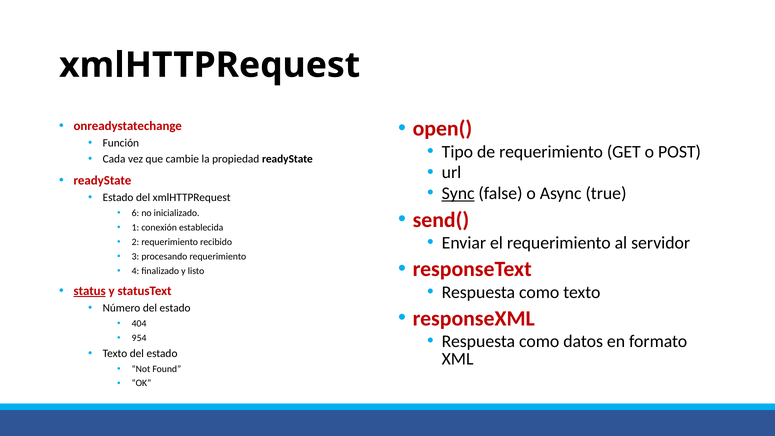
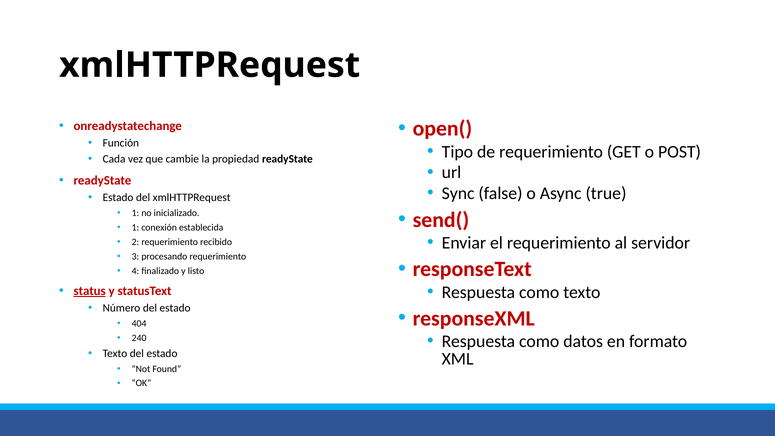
Sync underline: present -> none (458, 193)
6: 6 -> 1 (135, 213)
954: 954 -> 240 (139, 338)
